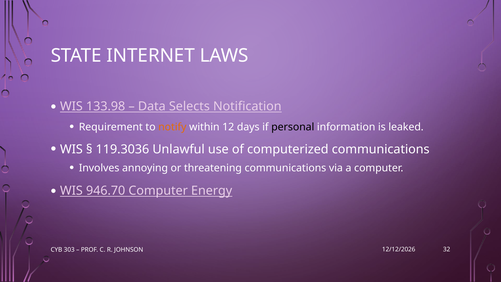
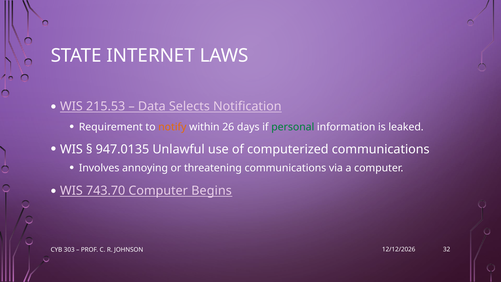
133.98: 133.98 -> 215.53 (106, 106)
12: 12 -> 26 (228, 127)
personal colour: black -> green (293, 127)
119.3036: 119.3036 -> 947.0135 (122, 149)
946.70: 946.70 -> 743.70 (106, 190)
Energy: Energy -> Begins (212, 190)
